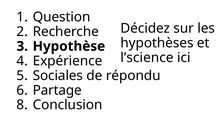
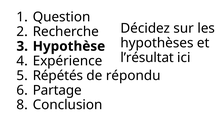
l’science: l’science -> l’résultat (147, 57)
Sociales: Sociales -> Répétés (58, 75)
